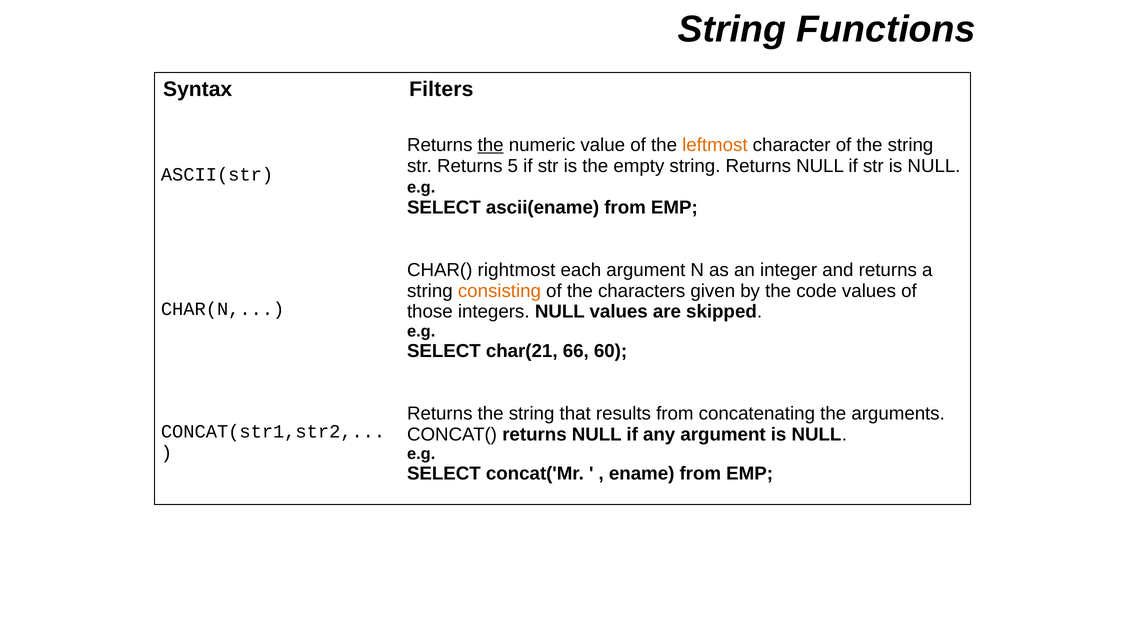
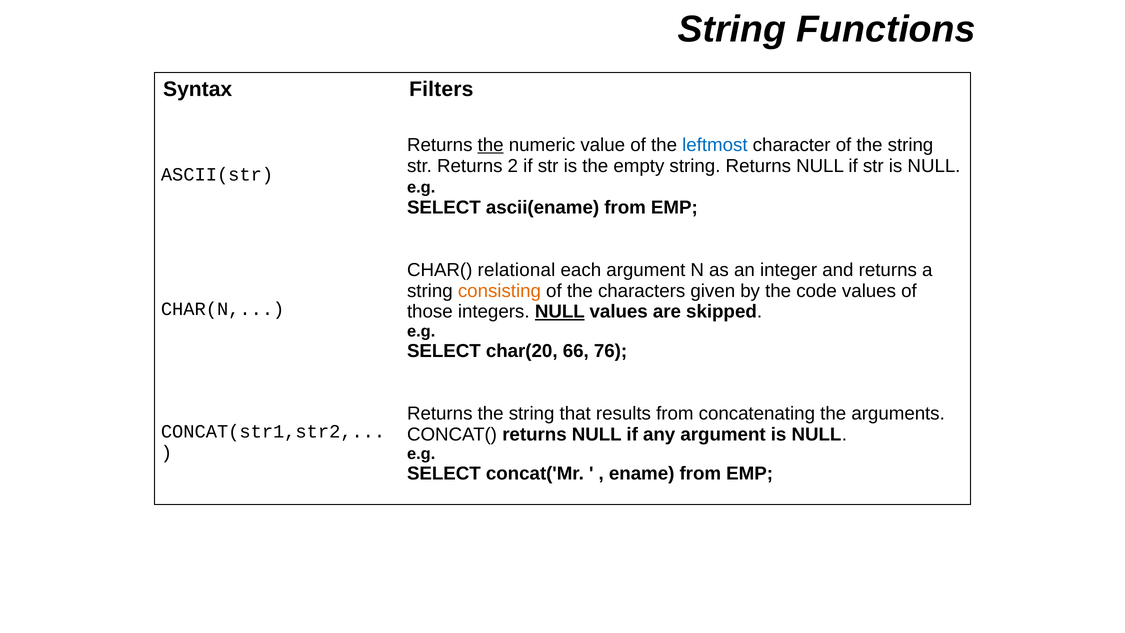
leftmost colour: orange -> blue (715, 145)
5: 5 -> 2 (513, 166)
rightmost: rightmost -> relational (516, 270)
NULL underline: none -> present (560, 312)
char(21: char(21 -> char(20 (522, 351)
60: 60 -> 76 (611, 351)
